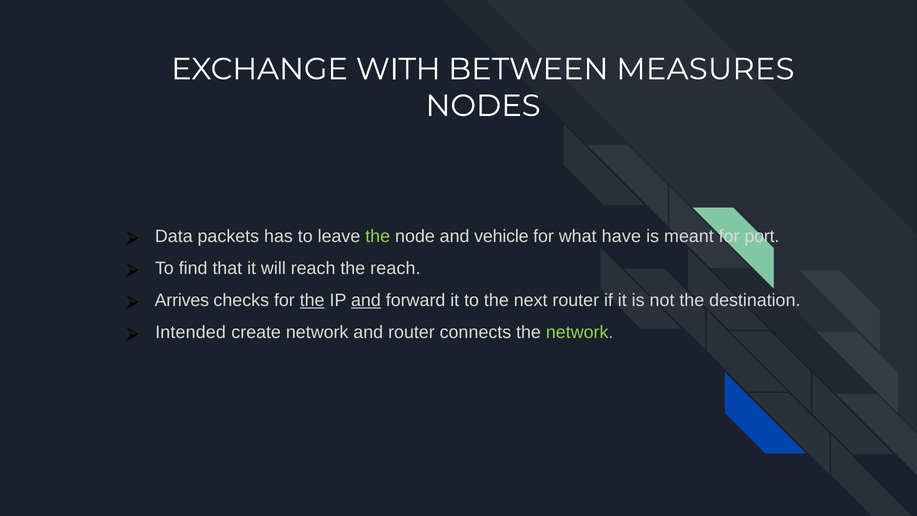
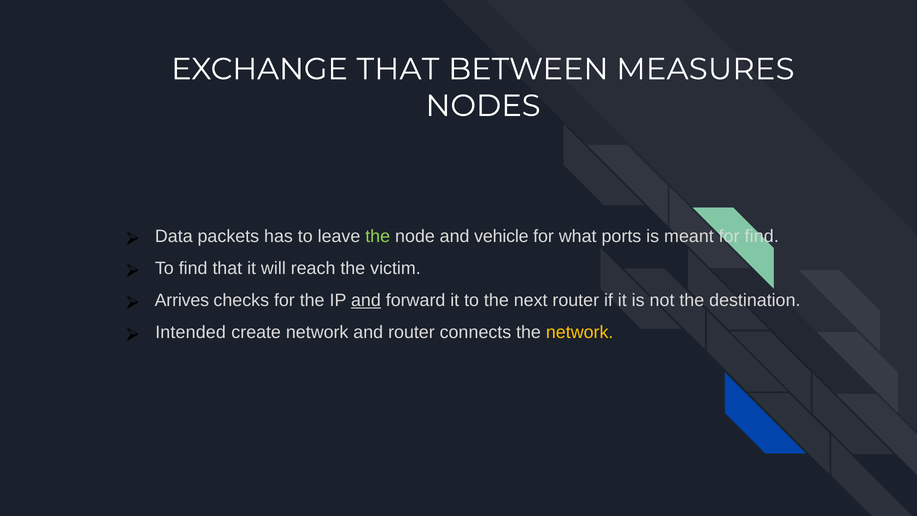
EXCHANGE WITH: WITH -> THAT (398, 69)
have: have -> ports (621, 236)
for port: port -> find (762, 236)
the reach: reach -> victim (395, 268)
the underline: present -> none (312, 300)
network colour: light green -> yellow (580, 332)
